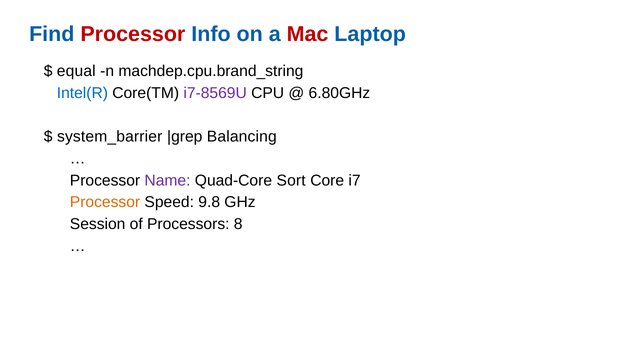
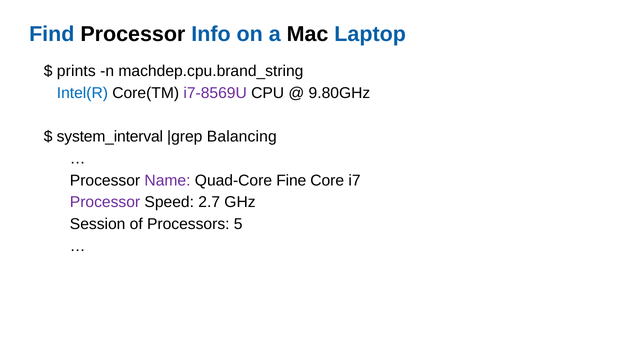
Processor colour: red -> black (133, 34)
Mac colour: red -> black (308, 34)
equal: equal -> prints (76, 71)
6.80GHz: 6.80GHz -> 9.80GHz (339, 93)
system_barrier: system_barrier -> system_interval (110, 136)
Sort: Sort -> Fine (291, 180)
Processor colour: orange -> purple (105, 202)
9.8: 9.8 -> 2.7 (209, 202)
8: 8 -> 5 (238, 224)
